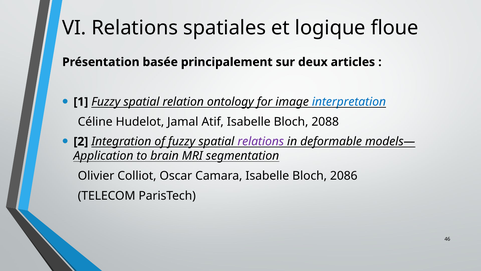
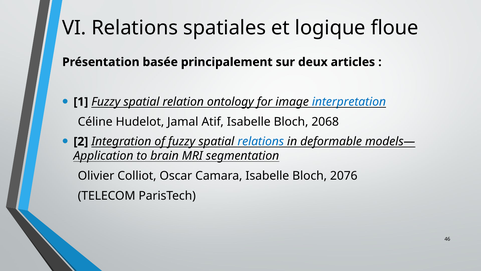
2088: 2088 -> 2068 (325, 121)
relations colour: purple -> blue (261, 141)
2086: 2086 -> 2076 (344, 176)
